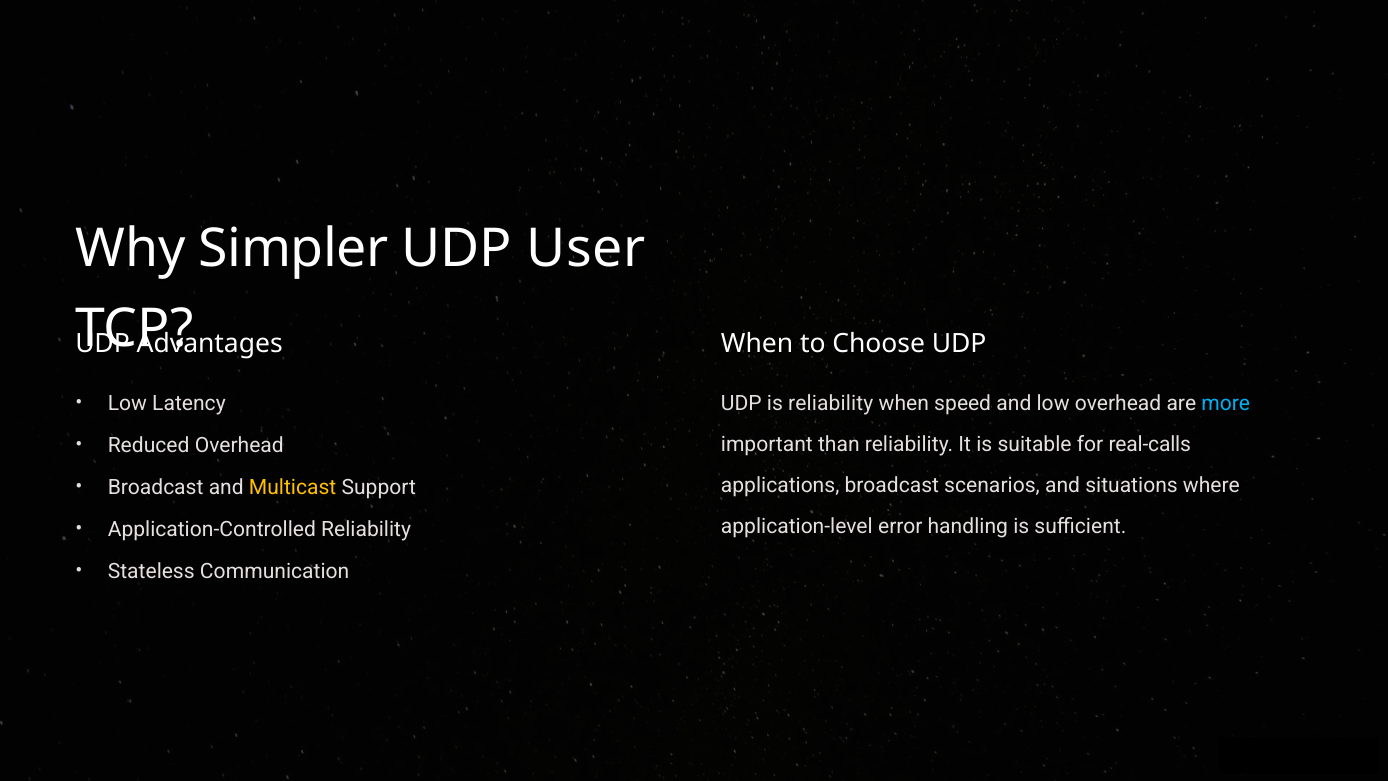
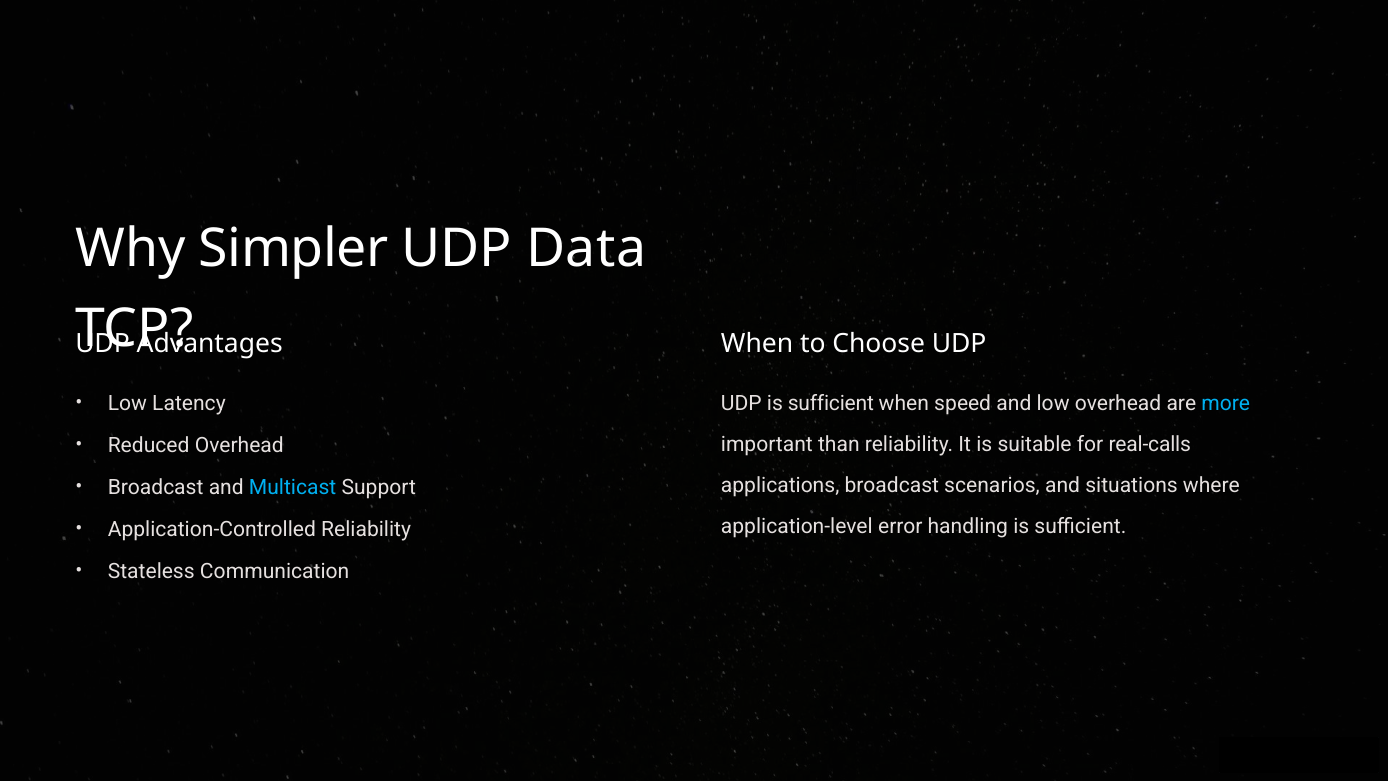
User: User -> Data (586, 249)
UDP is reliability: reliability -> sufficient (831, 403)
Multicast colour: yellow -> light blue (293, 487)
